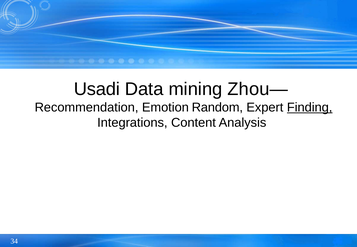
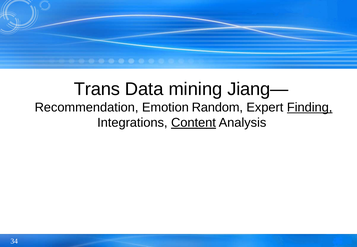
Usadi: Usadi -> Trans (97, 89)
Zhou—: Zhou— -> Jiang— (258, 89)
Content underline: none -> present (193, 123)
